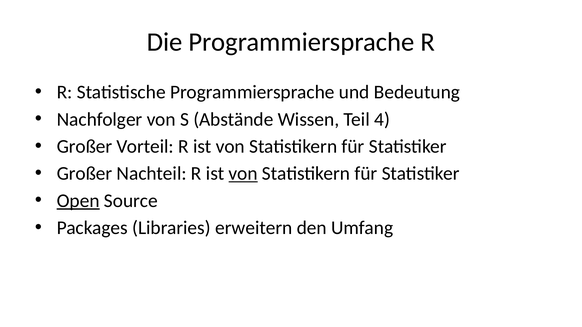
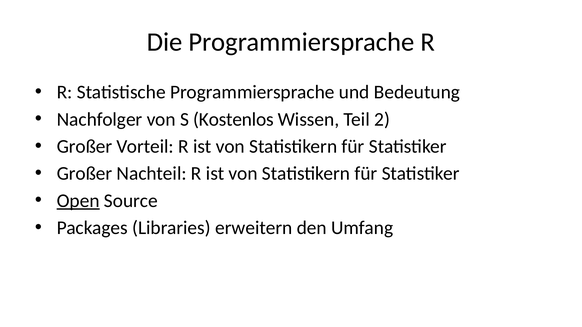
Abstände: Abstände -> Kostenlos (233, 119)
4: 4 -> 2 (382, 119)
von underline: present -> none (243, 174)
